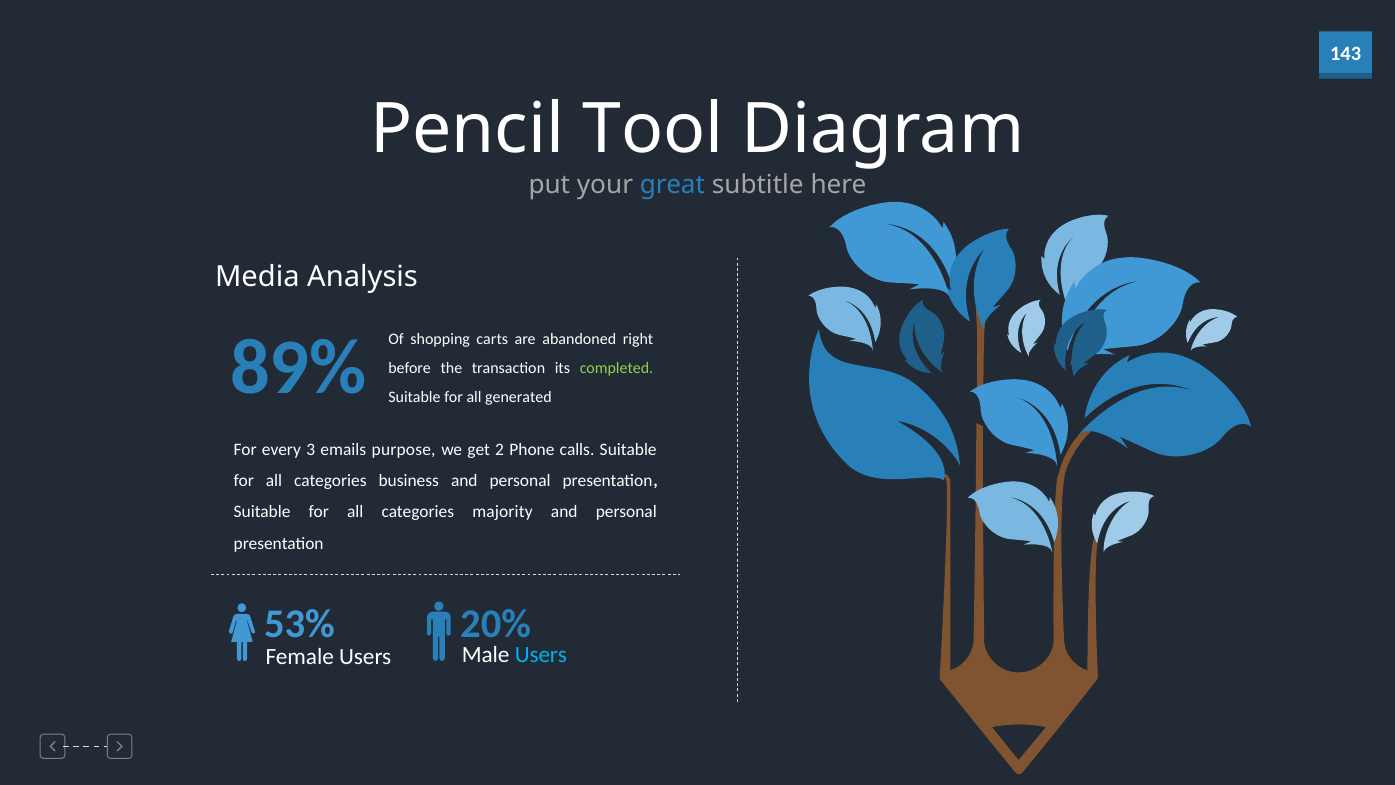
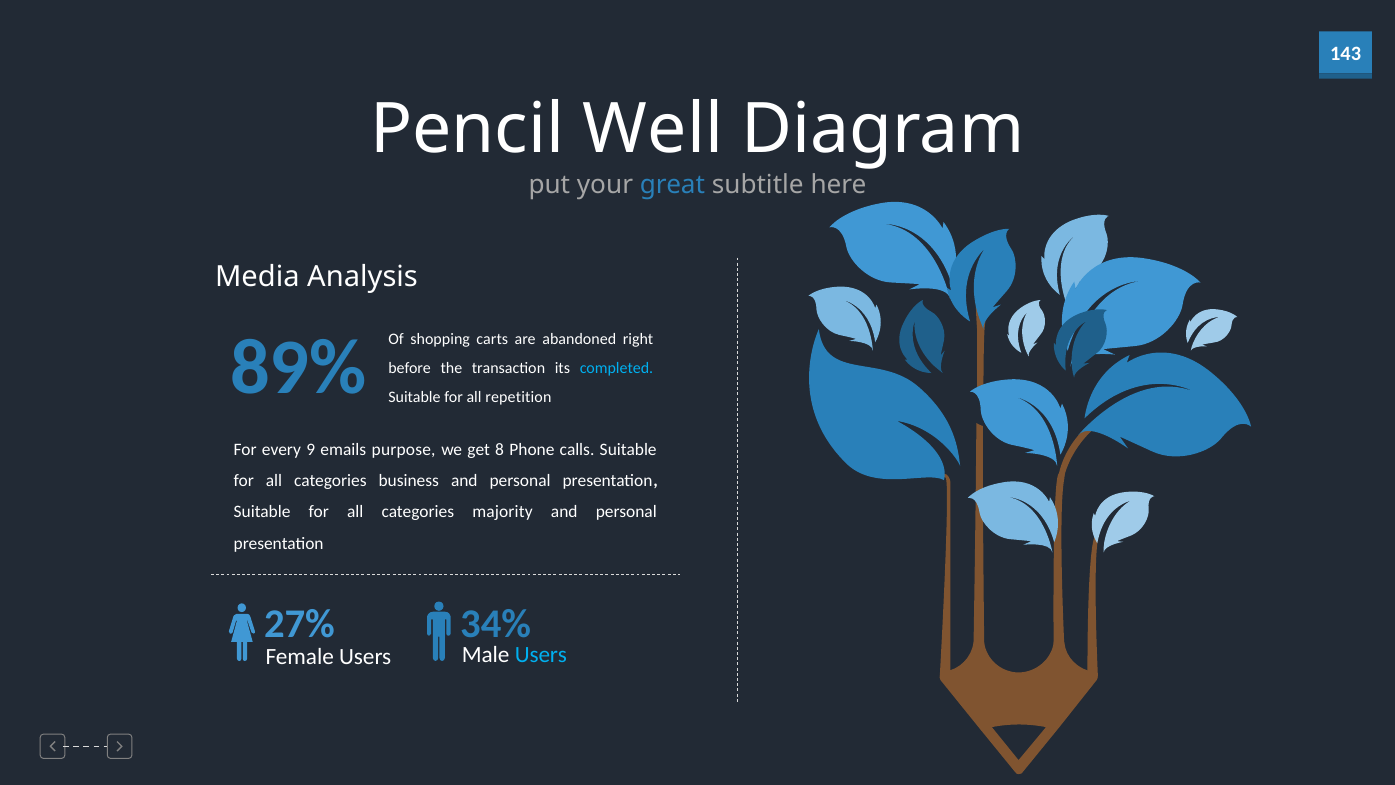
Tool: Tool -> Well (653, 130)
completed colour: light green -> light blue (616, 368)
generated: generated -> repetition (518, 397)
3: 3 -> 9 (311, 449)
2: 2 -> 8 (500, 449)
53%: 53% -> 27% (299, 623)
20%: 20% -> 34% (496, 623)
